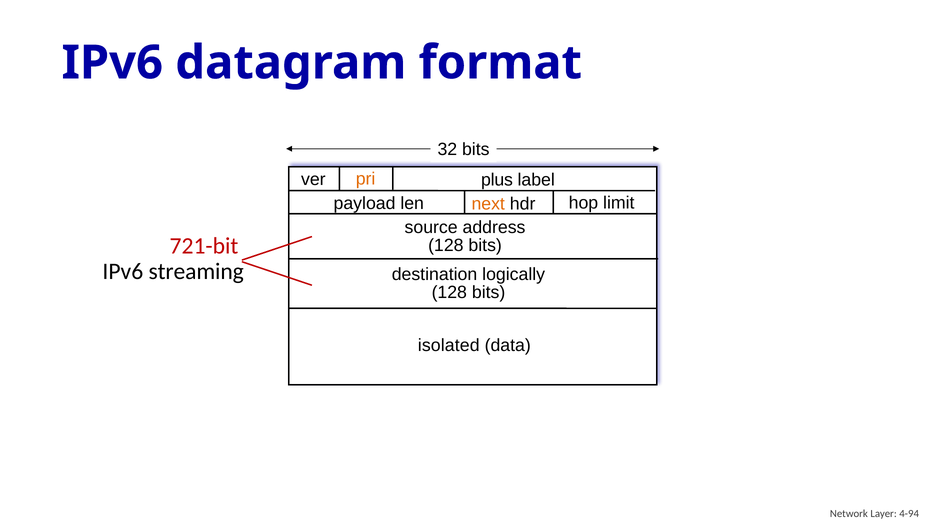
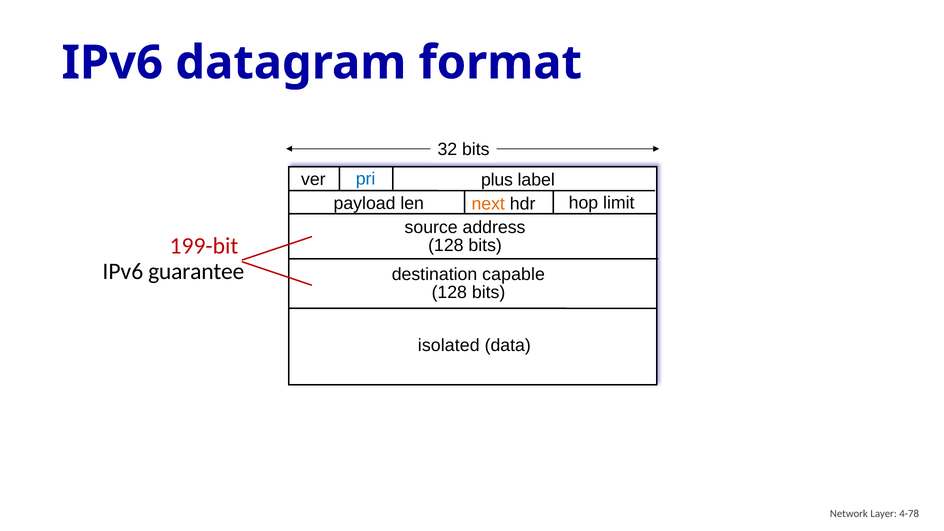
pri colour: orange -> blue (366, 179)
721-bit: 721-bit -> 199-bit (204, 246)
streaming: streaming -> guarantee (196, 272)
logically: logically -> capable (514, 274)
4-94: 4-94 -> 4-78 (909, 514)
